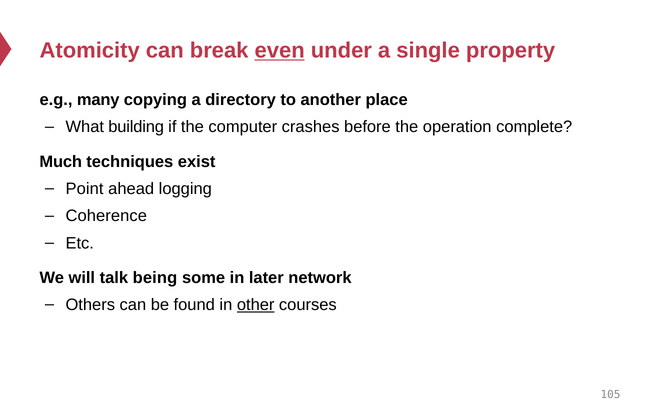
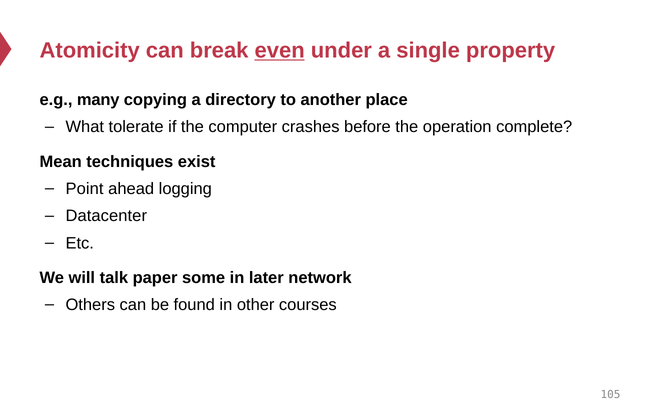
building: building -> tolerate (136, 127)
Much: Much -> Mean (61, 162)
Coherence: Coherence -> Datacenter (106, 216)
being: being -> paper (155, 277)
other underline: present -> none (256, 305)
